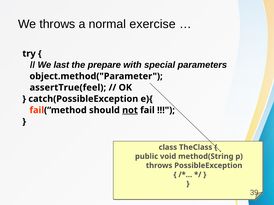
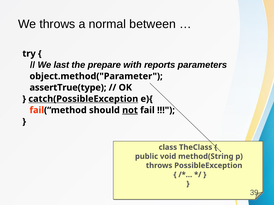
exercise: exercise -> between (153, 24)
special: special -> reports (160, 65)
assertTrue(feel: assertTrue(feel -> assertTrue(type (68, 88)
catch(PossibleException underline: none -> present (83, 99)
